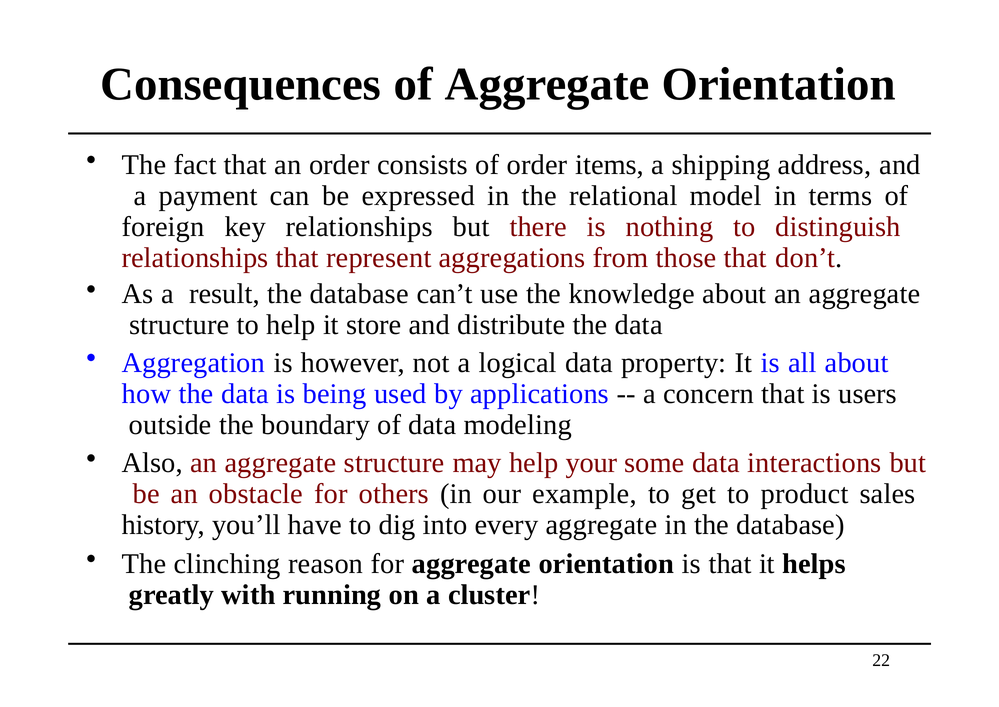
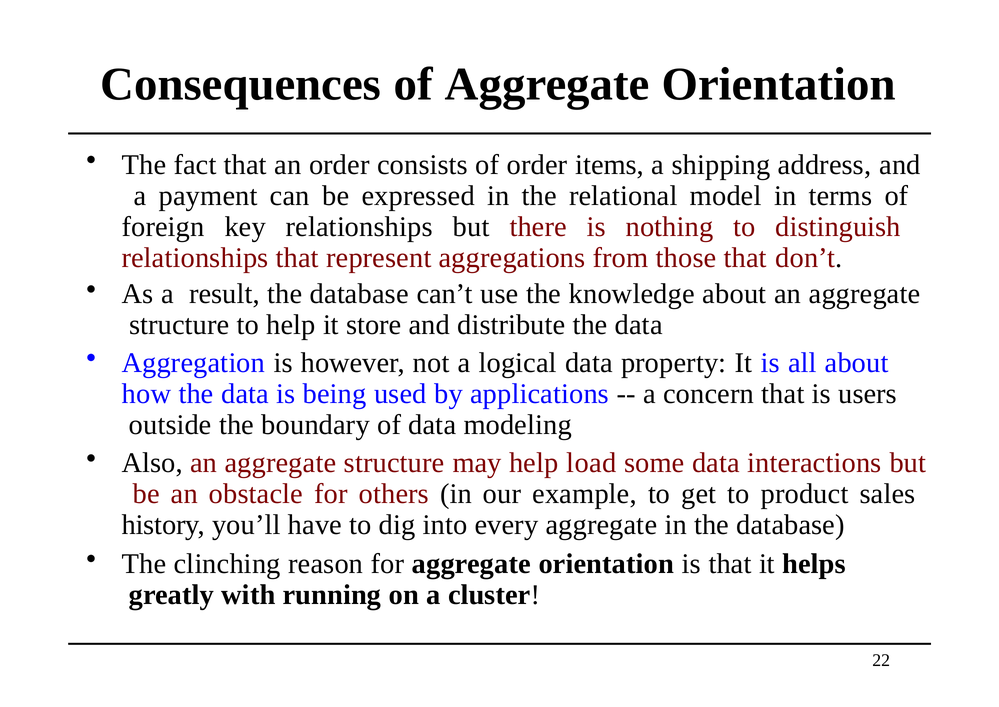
your: your -> load (591, 462)
